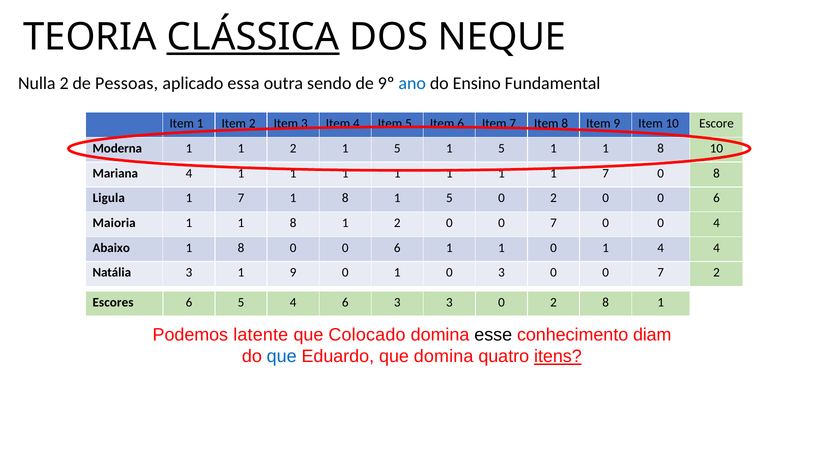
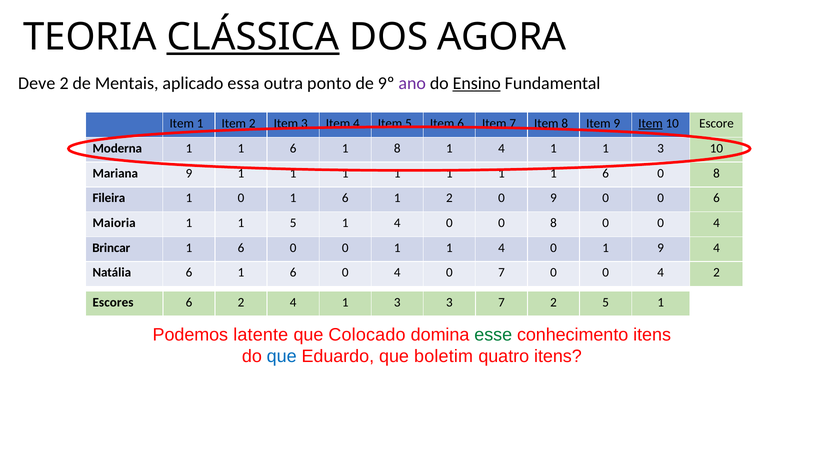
NEQUE: NEQUE -> AGORA (502, 37)
Nulla: Nulla -> Deve (37, 83)
Pessoas: Pessoas -> Mentais (127, 83)
sendo: sendo -> ponto (329, 83)
ano colour: blue -> purple (412, 83)
Ensino underline: none -> present (477, 83)
Item underline: none -> present (651, 124)
2: 2 -> 6 (293, 148)
5: 5 -> 8 (397, 148)
5: 5 -> 4 (501, 148)
8: 8 -> 3 (661, 148)
Mariana 4: 4 -> 9 (189, 173)
7: 7 -> 6 (606, 173)
Ligula: Ligula -> Fileira (109, 198)
7: 7 -> 0 (241, 198)
8: 8 -> 6 (345, 198)
5: 5 -> 2 (449, 198)
2: 2 -> 9 (554, 198)
8: 8 -> 5 (293, 223)
2: 2 -> 4 (397, 223)
7: 7 -> 8 (554, 223)
Abaixo: Abaixo -> Brincar (111, 248)
8: 8 -> 6 (241, 248)
0 0 6: 6 -> 1 (397, 248)
1: 1 -> 4 (501, 248)
1 4: 4 -> 9 (661, 248)
Natália 3: 3 -> 6 (189, 273)
9: 9 -> 6 (293, 273)
1: 1 -> 4 (397, 273)
0 3: 3 -> 7 (501, 273)
7: 7 -> 4 (661, 273)
6 5: 5 -> 2 (241, 302)
6: 6 -> 1 (345, 302)
3 3 0: 0 -> 7 (501, 302)
2 8: 8 -> 5 (606, 302)
esse colour: black -> green (493, 335)
conhecimento diam: diam -> itens (652, 335)
que domina: domina -> boletim (444, 357)
itens underline: present -> none (558, 357)
